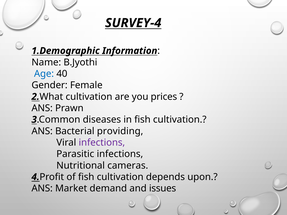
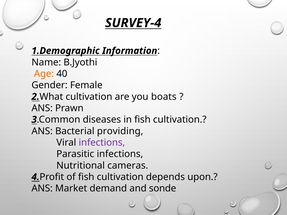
Age colour: blue -> orange (44, 74)
prices: prices -> boats (164, 97)
issues: issues -> sonde (163, 189)
